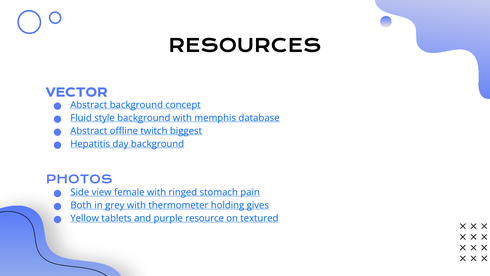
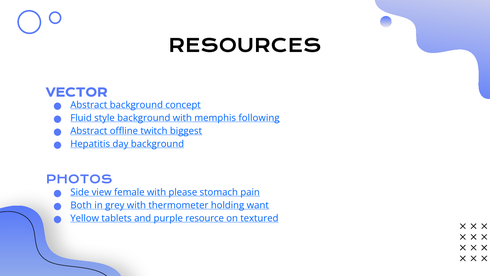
database: database -> following (259, 118)
ringed: ringed -> please (183, 192)
gives: gives -> want (258, 205)
